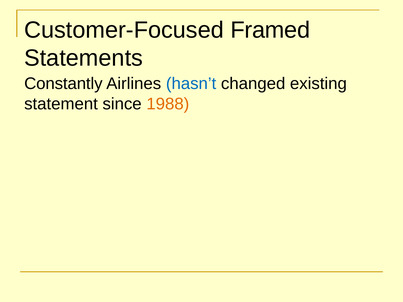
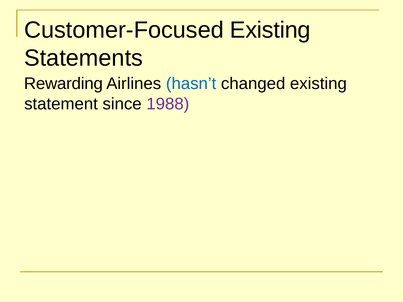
Customer-Focused Framed: Framed -> Existing (270, 30)
Constantly: Constantly -> Rewarding (63, 84)
1988 colour: orange -> purple (168, 104)
